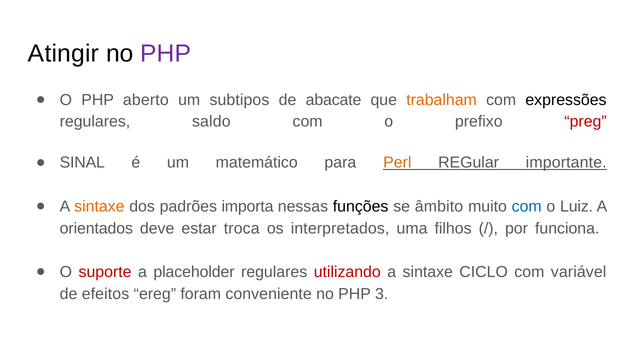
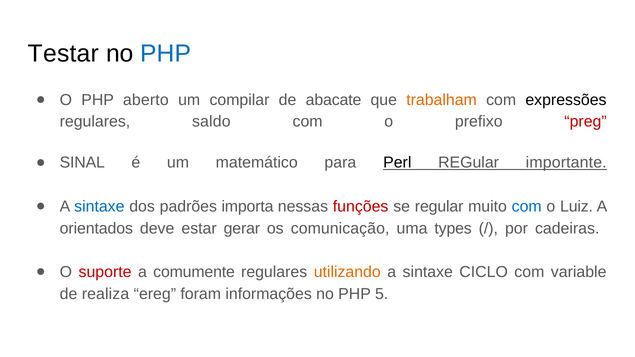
Atingir: Atingir -> Testar (64, 54)
PHP colour: purple -> blue (166, 54)
subtipos: subtipos -> compilar (239, 100)
Perl colour: orange -> black (397, 163)
sintaxe colour: orange -> blue (99, 207)
funções colour: black -> red (361, 207)
se âmbito: âmbito -> regular (439, 207)
troca: troca -> gerar (242, 228)
interpretados: interpretados -> comunicação (340, 228)
filhos: filhos -> types (453, 228)
funciona: funciona -> cadeiras (567, 228)
placeholder: placeholder -> comumente (194, 272)
utilizando colour: red -> orange (347, 272)
variável: variável -> variable (579, 272)
efeitos: efeitos -> realiza (105, 294)
conveniente: conveniente -> informações (269, 294)
3: 3 -> 5 (382, 294)
